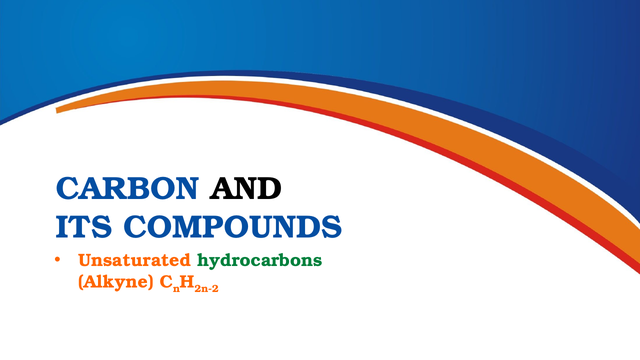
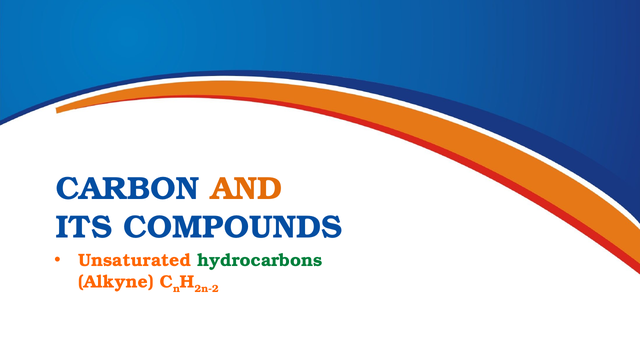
AND colour: black -> orange (246, 189)
